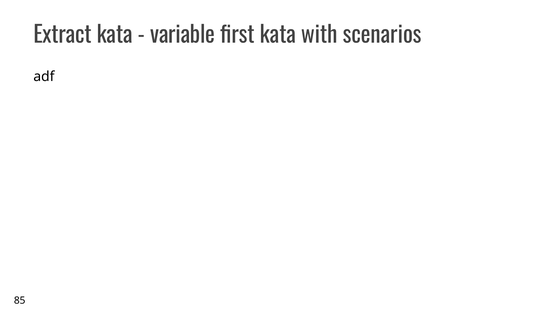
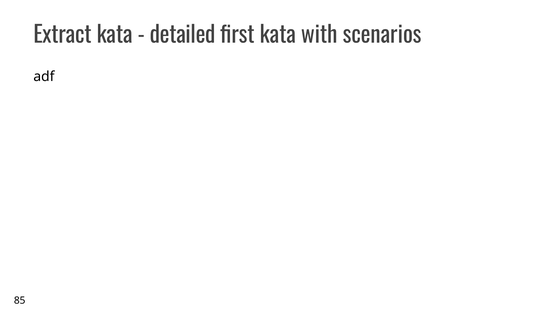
variable: variable -> detailed (183, 35)
